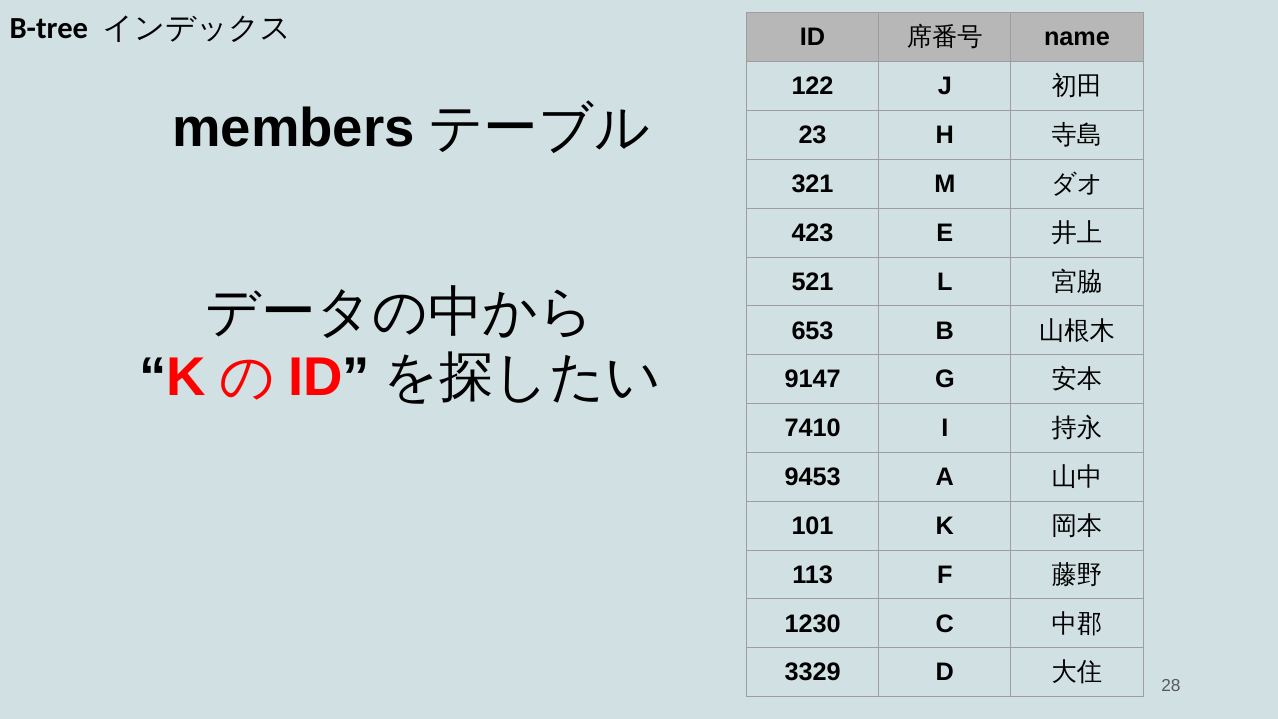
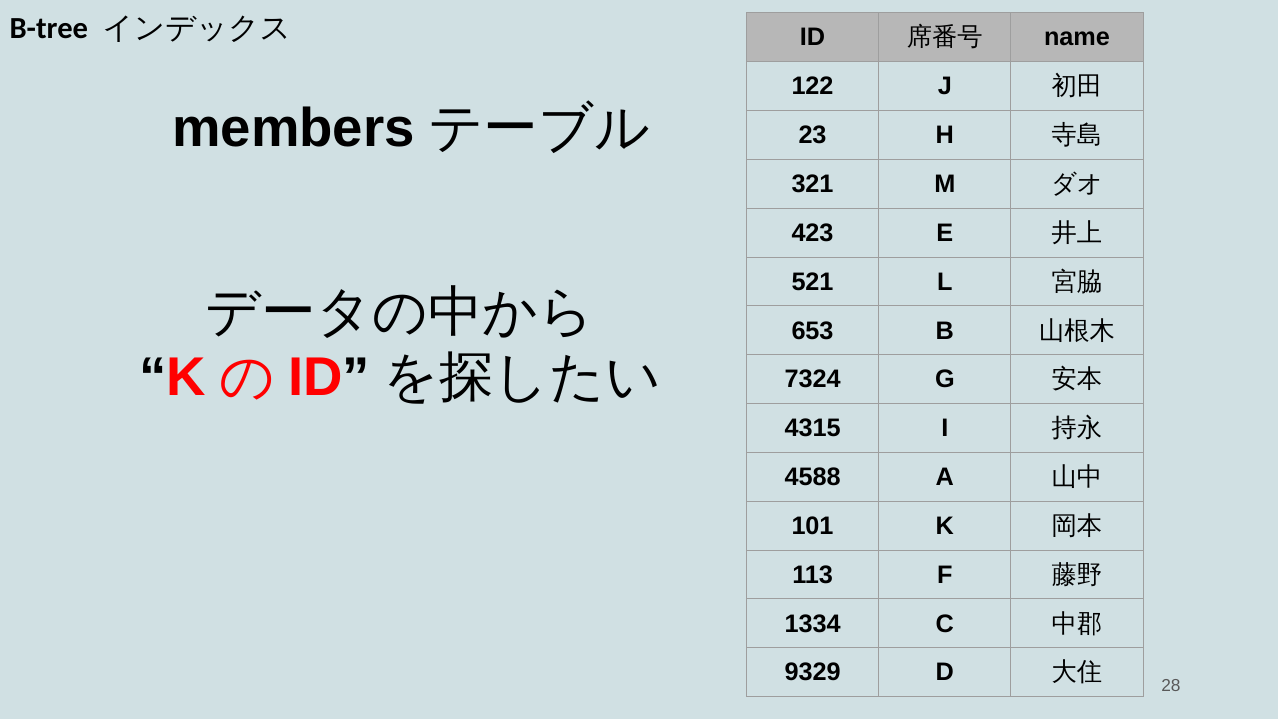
9147: 9147 -> 7324 (813, 379)
7410: 7410 -> 4315 (813, 428)
9453: 9453 -> 4588 (813, 477)
1230: 1230 -> 1334 (813, 624)
3329: 3329 -> 9329 (813, 672)
